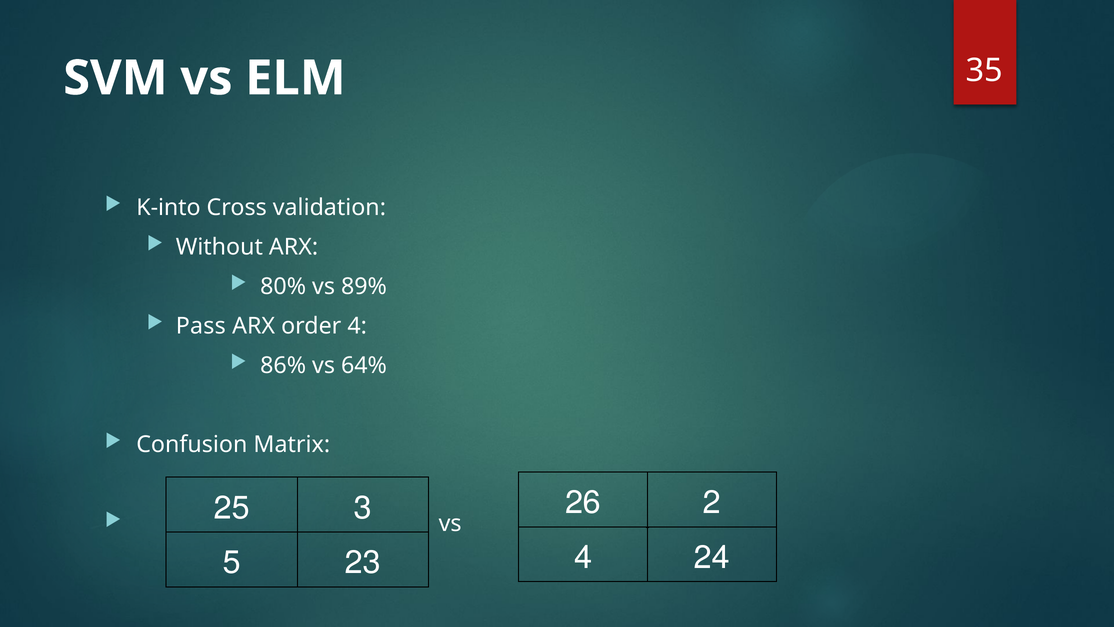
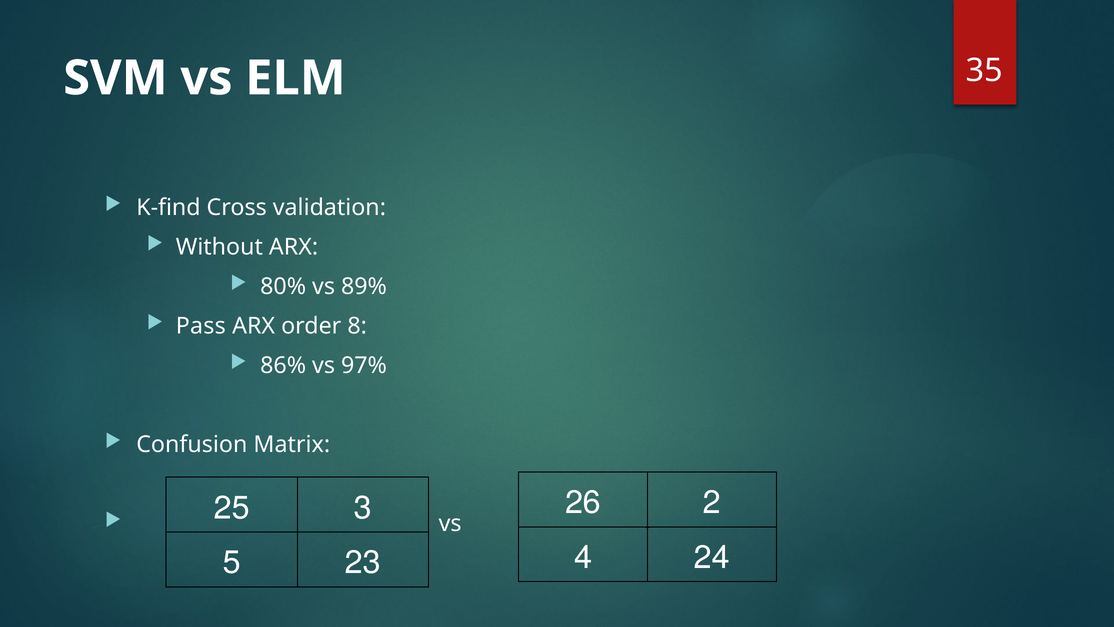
K-into: K-into -> K-find (168, 207)
order 4: 4 -> 8 (357, 326)
64%: 64% -> 97% (364, 365)
